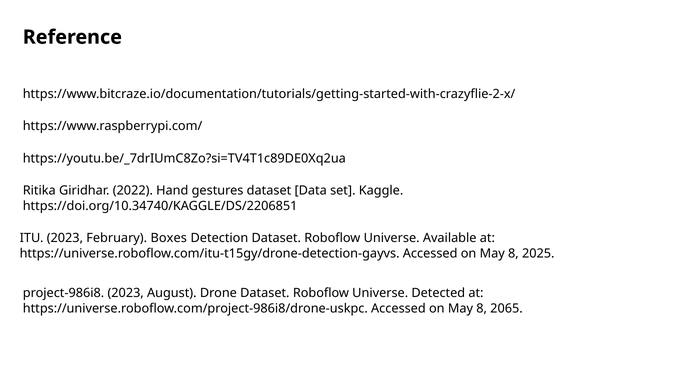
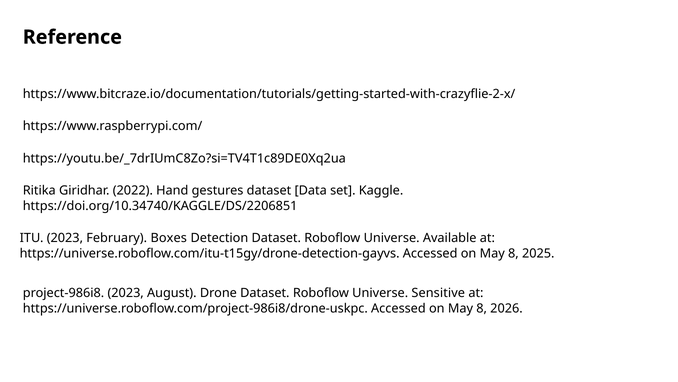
Detected: Detected -> Sensitive (438, 293)
2065: 2065 -> 2026 (506, 308)
